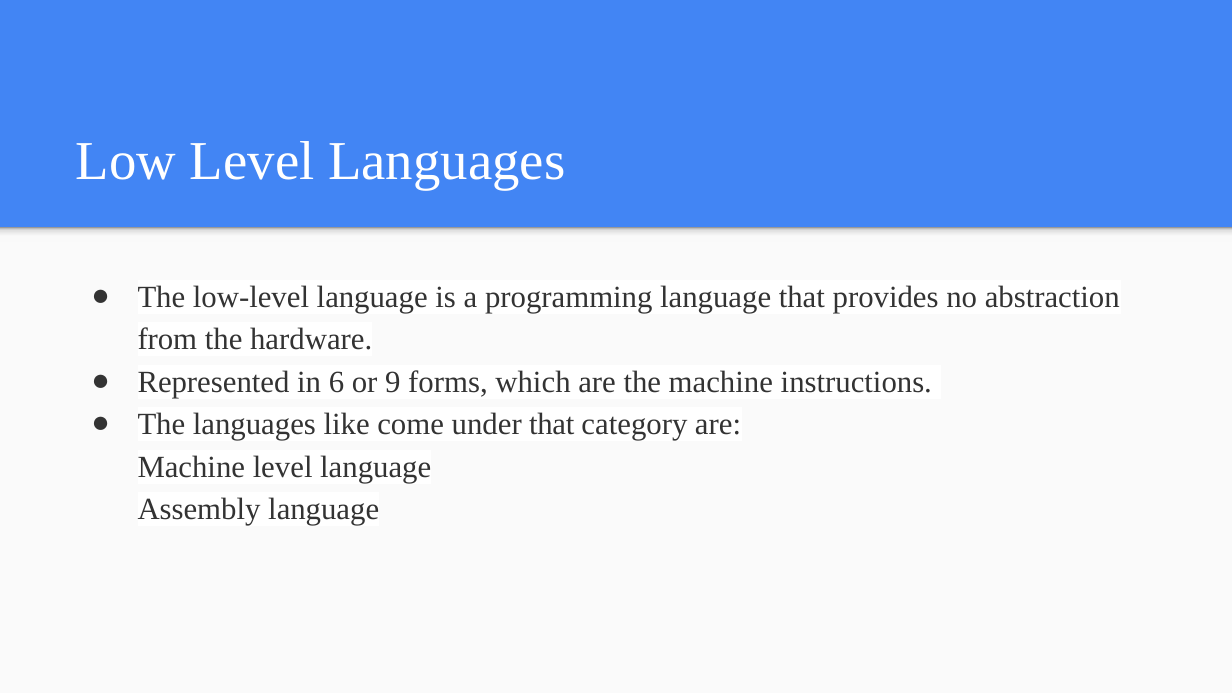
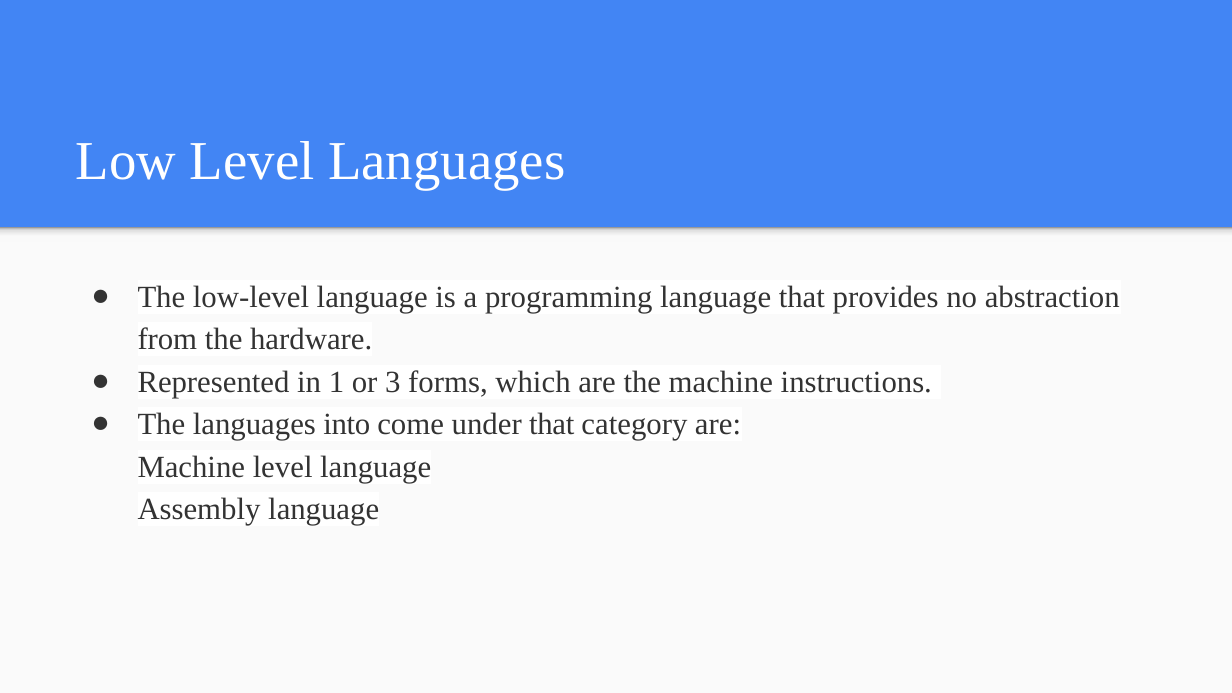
6: 6 -> 1 (337, 382)
9: 9 -> 3 (393, 382)
like: like -> into (347, 425)
